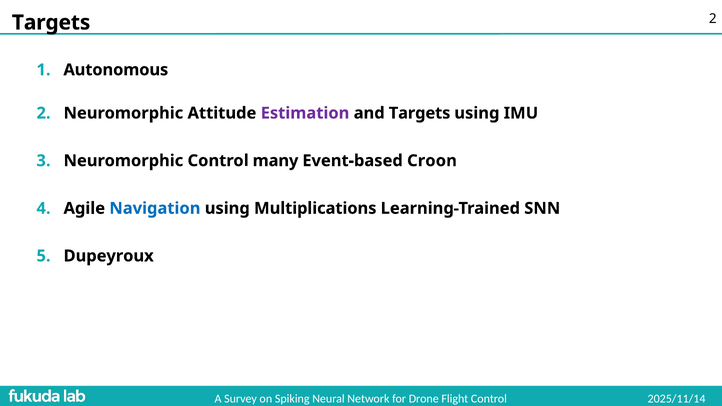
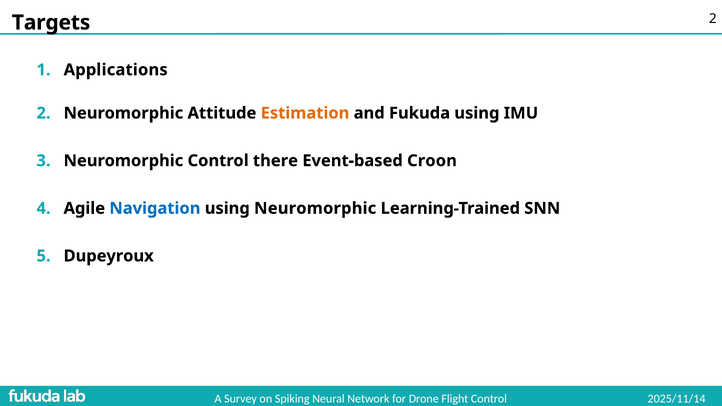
Autonomous: Autonomous -> Applications (116, 70)
Estimation colour: purple -> orange (305, 113)
and Targets: Targets -> Fukuda (420, 113)
many: many -> there (275, 161)
using Multiplications: Multiplications -> Neuromorphic (315, 208)
